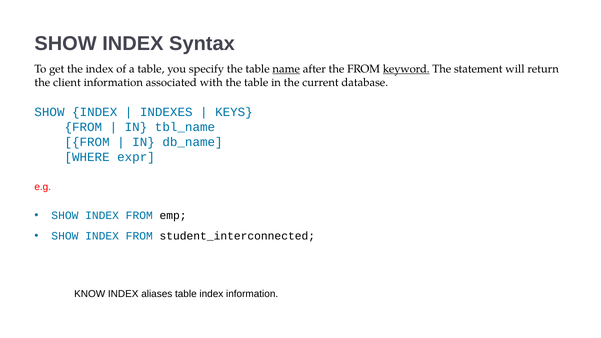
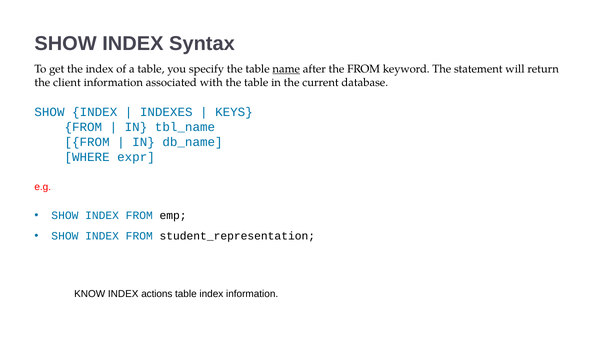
keyword underline: present -> none (406, 69)
student_interconnected: student_interconnected -> student_representation (237, 236)
aliases: aliases -> actions (157, 294)
